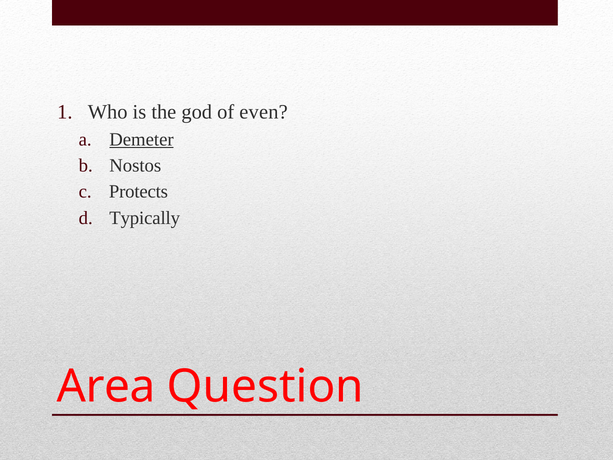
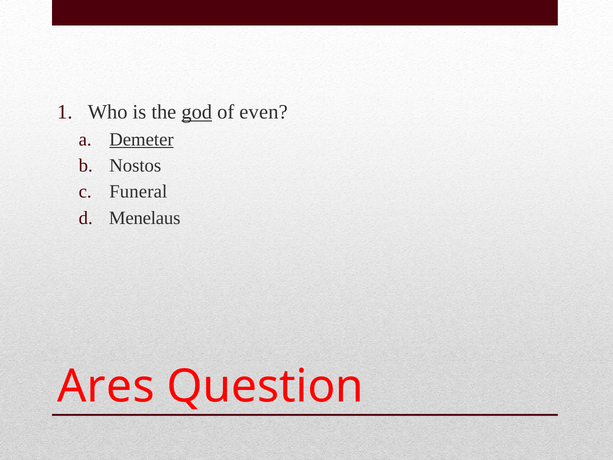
god underline: none -> present (197, 112)
Protects: Protects -> Funeral (138, 192)
Typically: Typically -> Menelaus (145, 218)
Area: Area -> Ares (106, 386)
